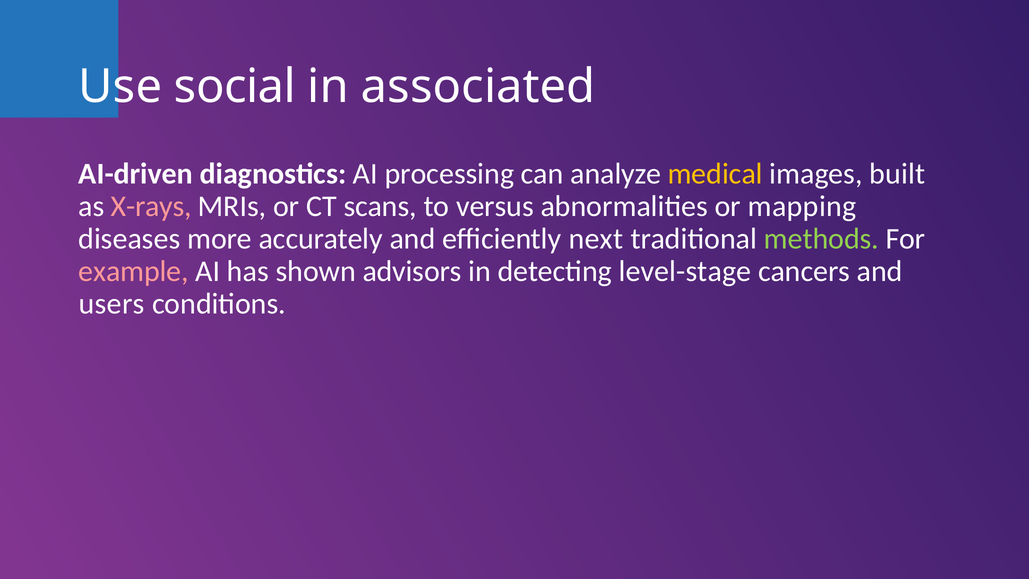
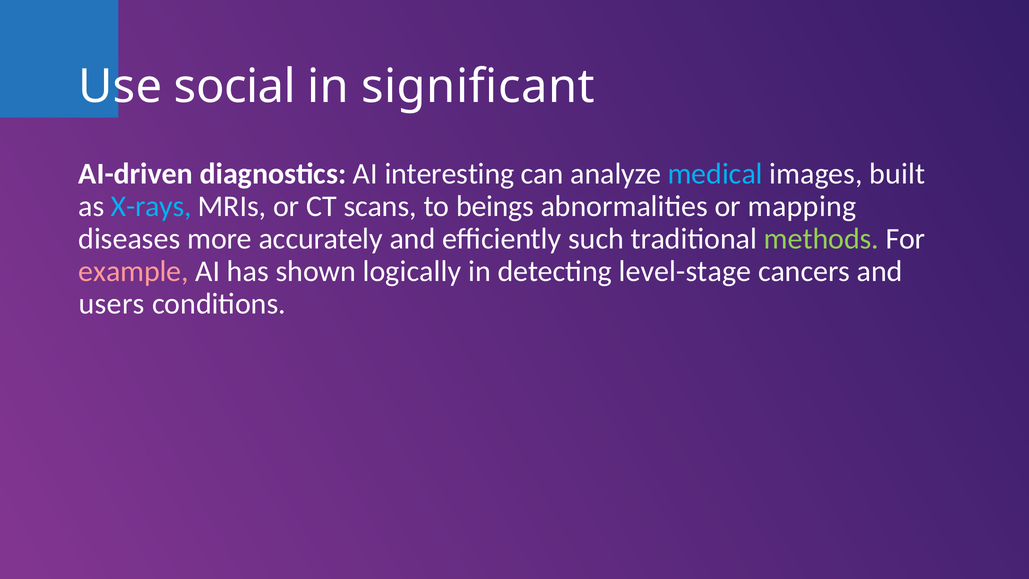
associated: associated -> significant (478, 86)
processing: processing -> interesting (449, 174)
medical colour: yellow -> light blue (715, 174)
X-rays colour: pink -> light blue (151, 206)
versus: versus -> beings (495, 206)
next: next -> such (596, 239)
advisors: advisors -> logically (412, 271)
